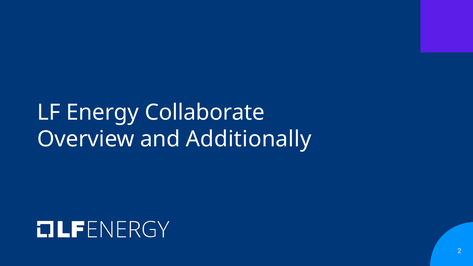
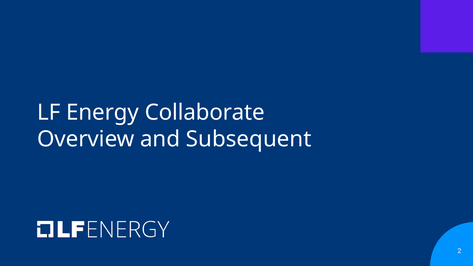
Additionally: Additionally -> Subsequent (249, 139)
